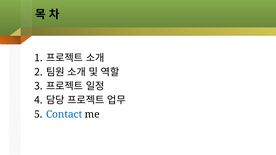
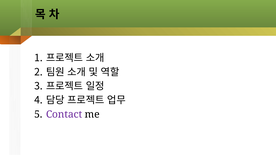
Contact colour: blue -> purple (64, 115)
